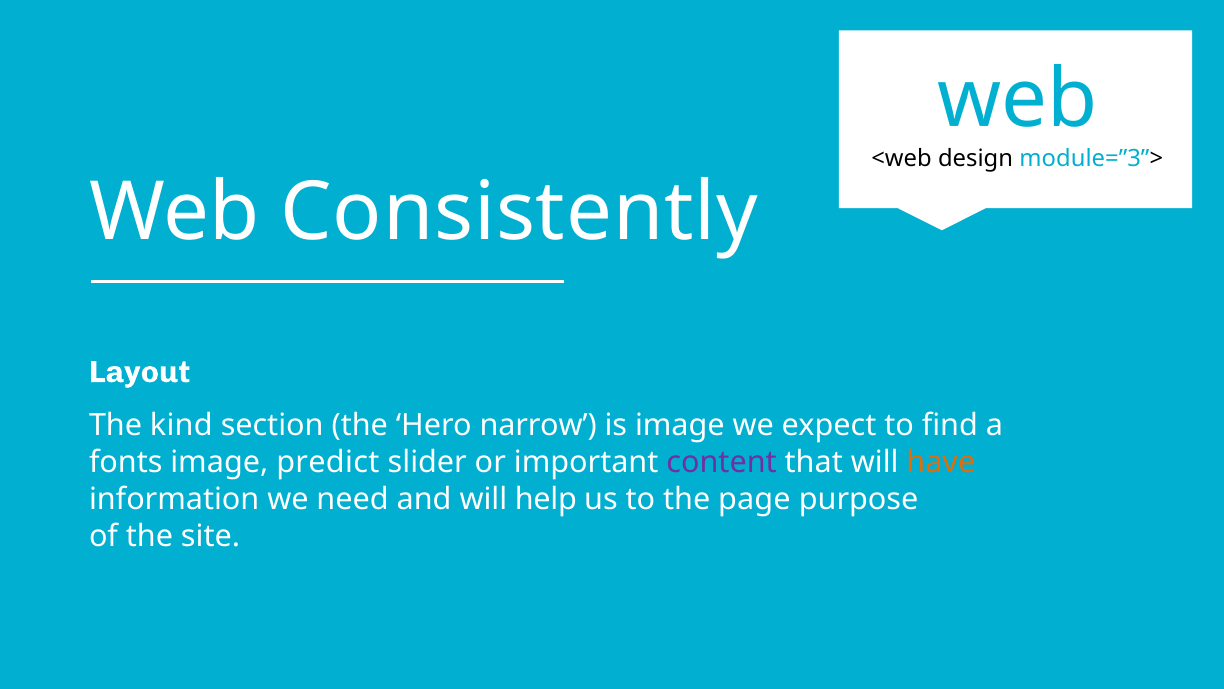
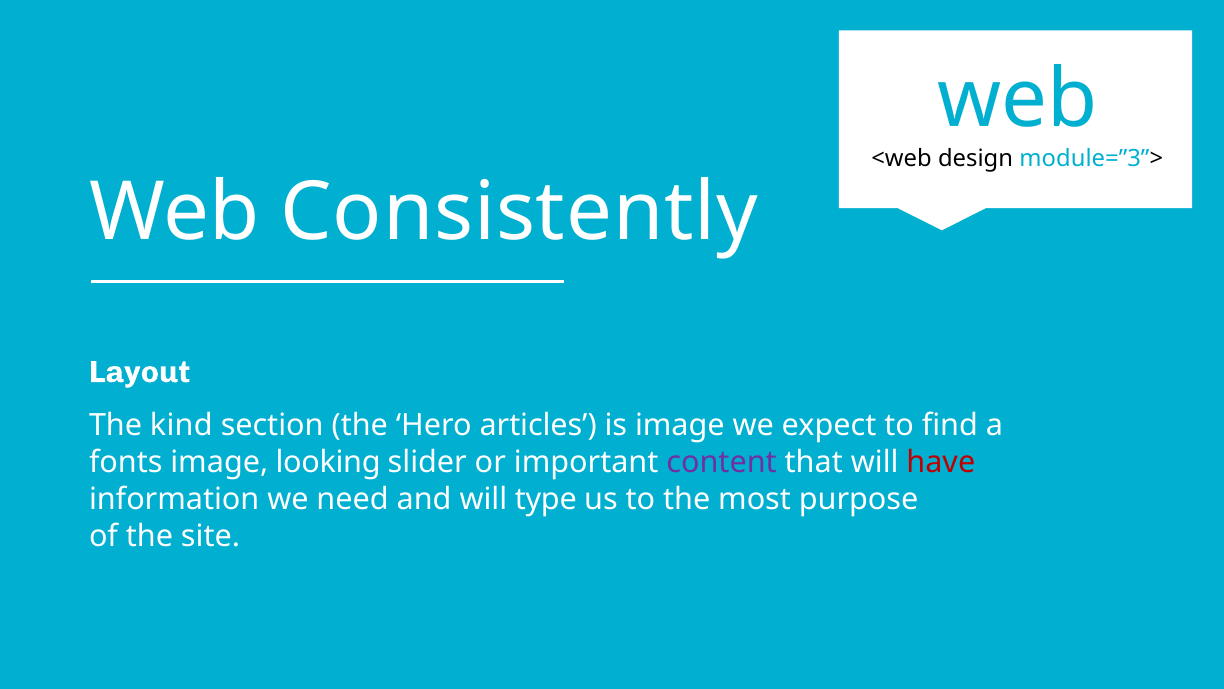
narrow: narrow -> articles (538, 425)
predict: predict -> looking (328, 462)
have colour: orange -> red (941, 462)
help: help -> type (546, 499)
page: page -> most (755, 499)
